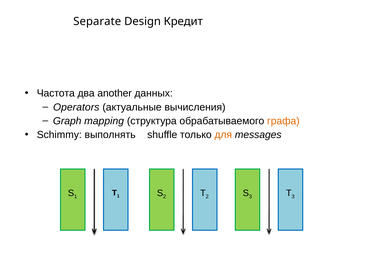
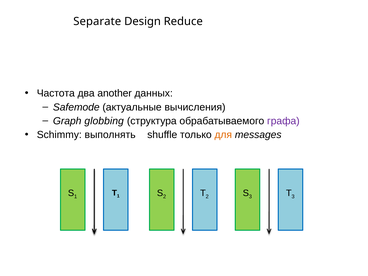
Кредит: Кредит -> Reduce (183, 21)
Operators: Operators -> Safemode (76, 107)
mapping: mapping -> globbing (104, 121)
графа colour: orange -> purple (283, 121)
